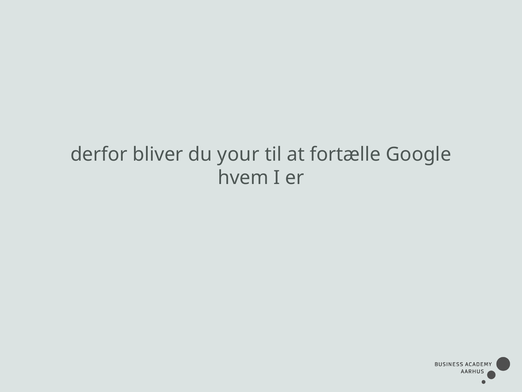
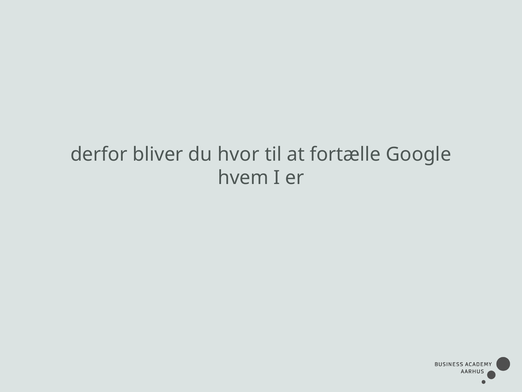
your: your -> hvor (238, 154)
